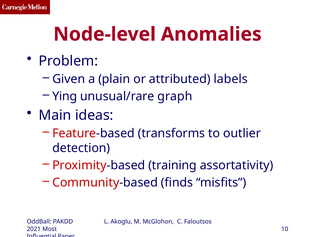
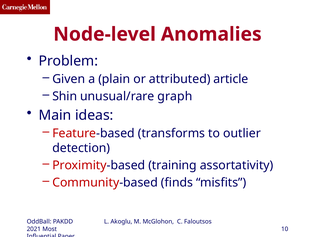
labels: labels -> article (231, 79)
Ying: Ying -> Shin (65, 96)
